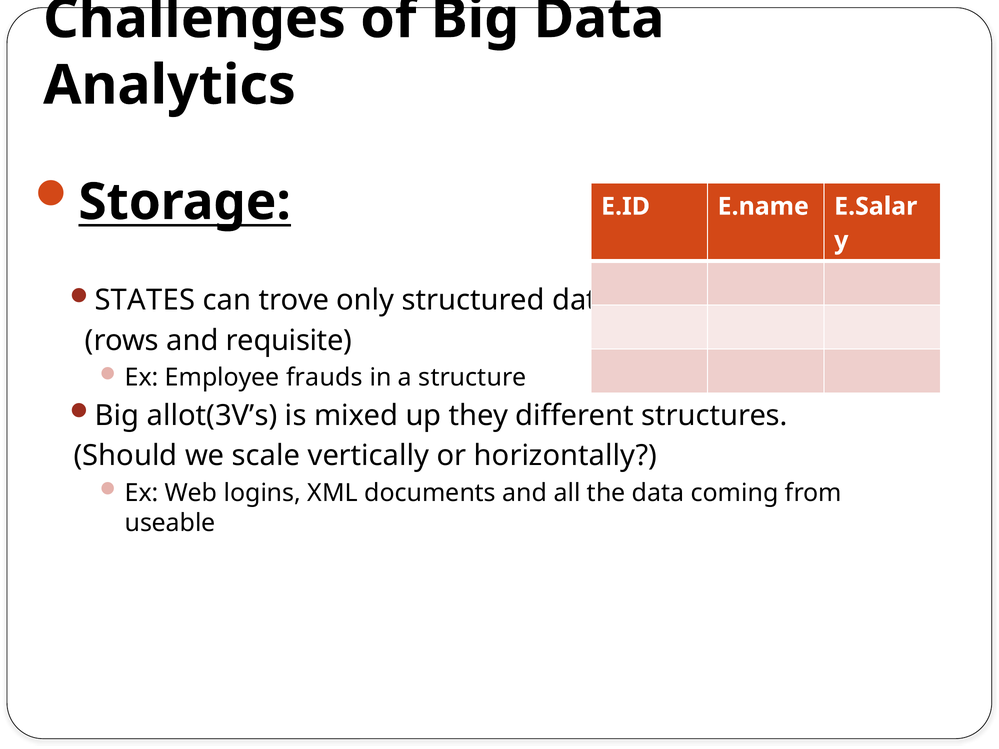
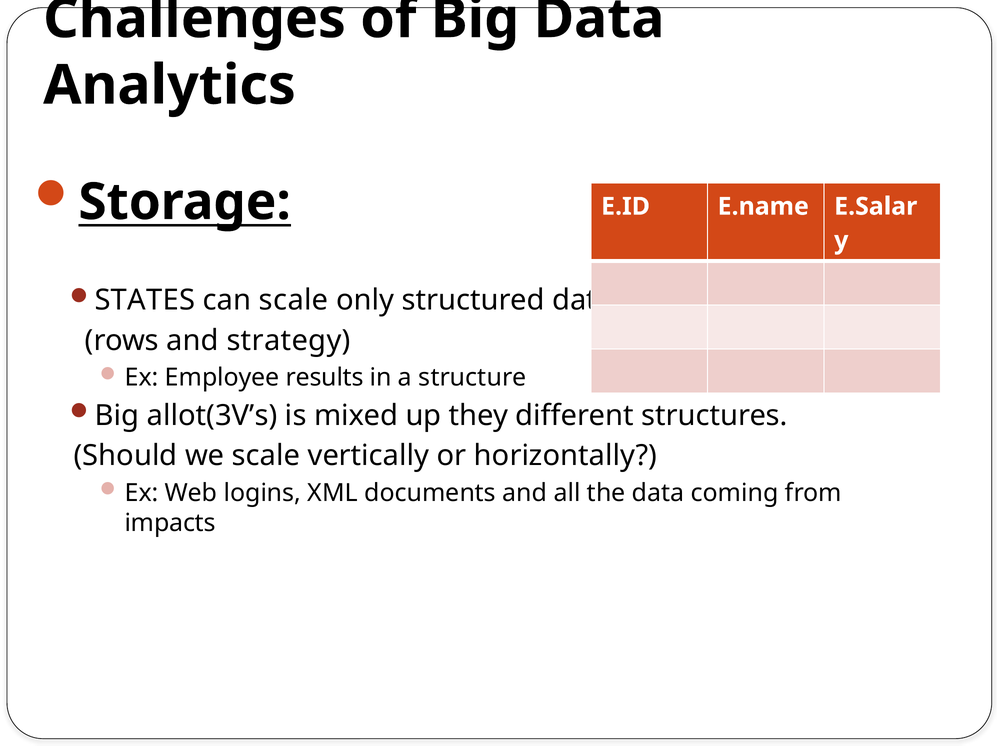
can trove: trove -> scale (294, 300)
requisite: requisite -> strategy (289, 341)
frauds: frauds -> results (325, 378)
useable: useable -> impacts (170, 523)
